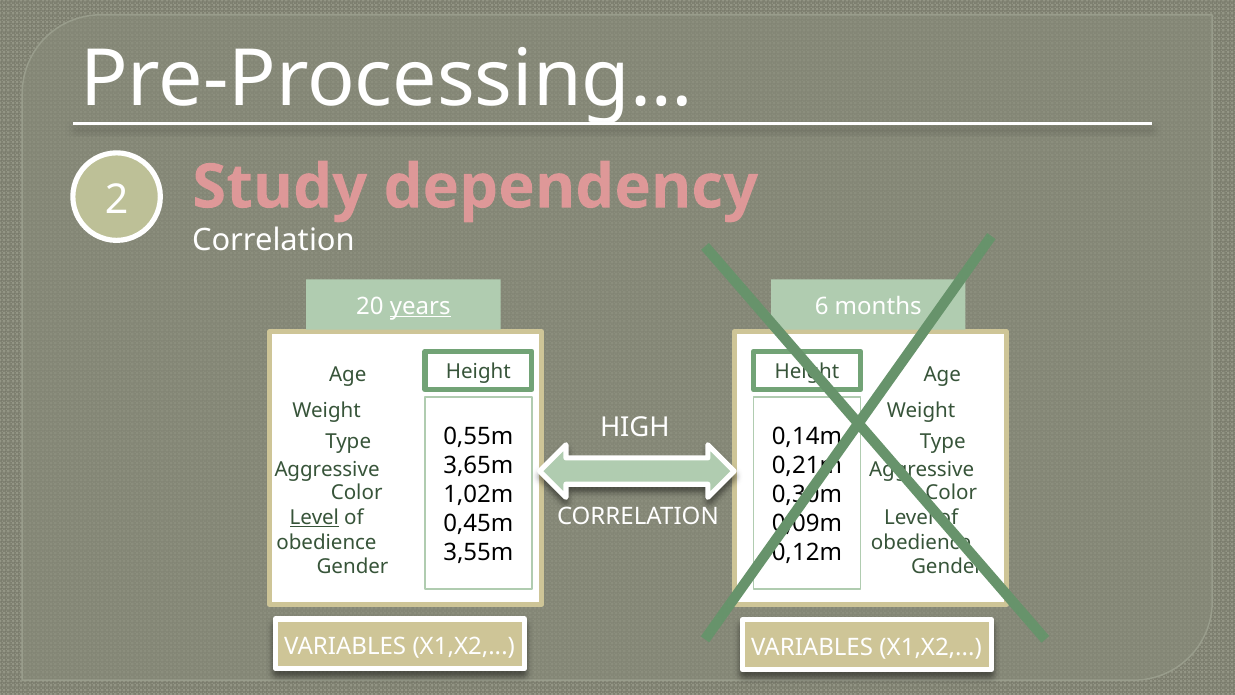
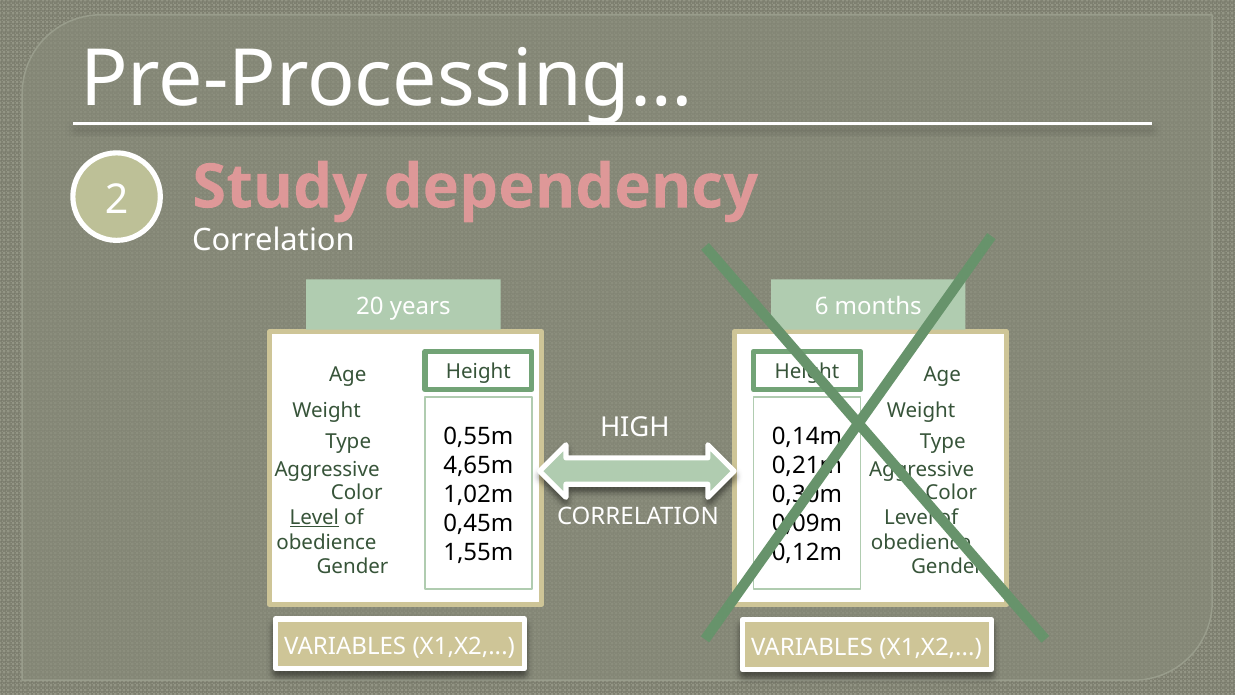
years underline: present -> none (420, 306)
3,65m: 3,65m -> 4,65m (478, 466)
3,55m: 3,55m -> 1,55m (478, 552)
